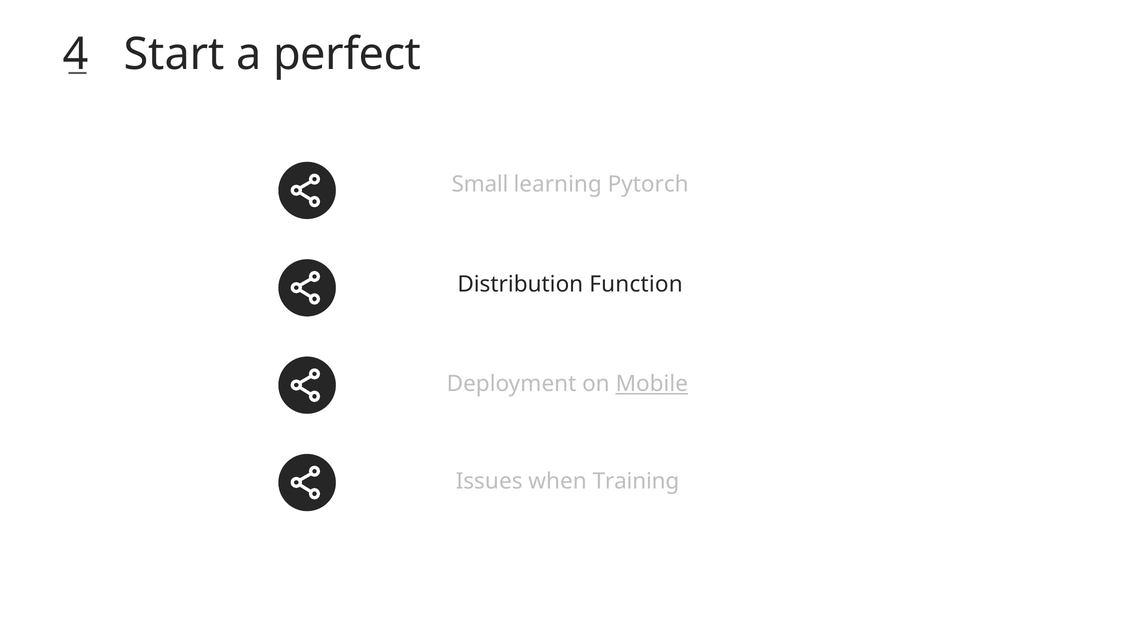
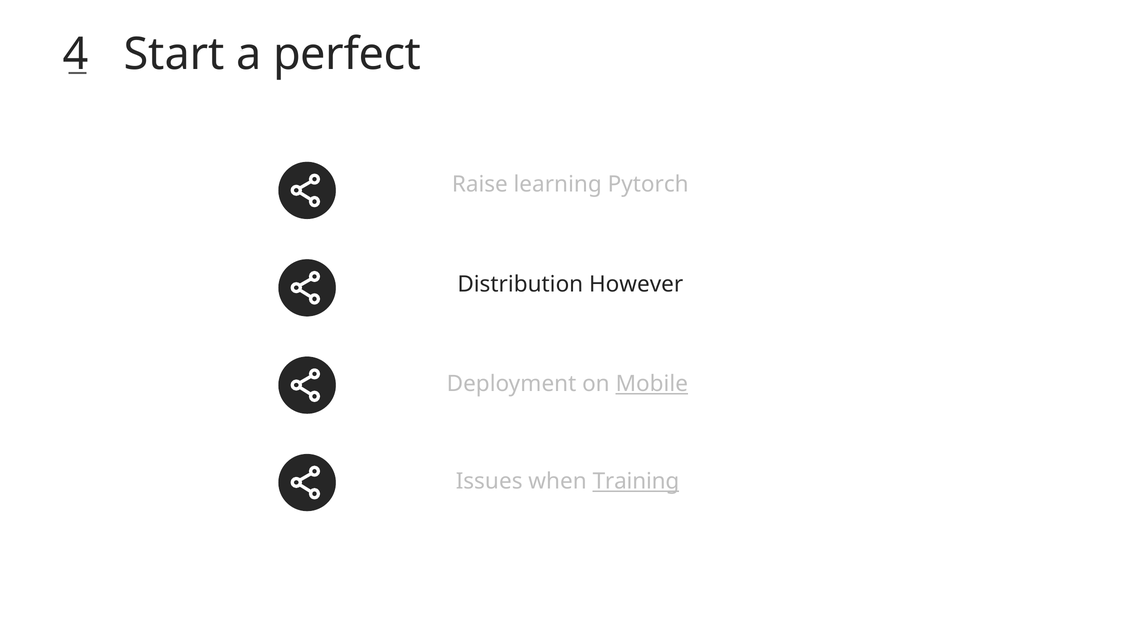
Small: Small -> Raise (480, 185)
Function: Function -> However (636, 284)
Training underline: none -> present (636, 481)
